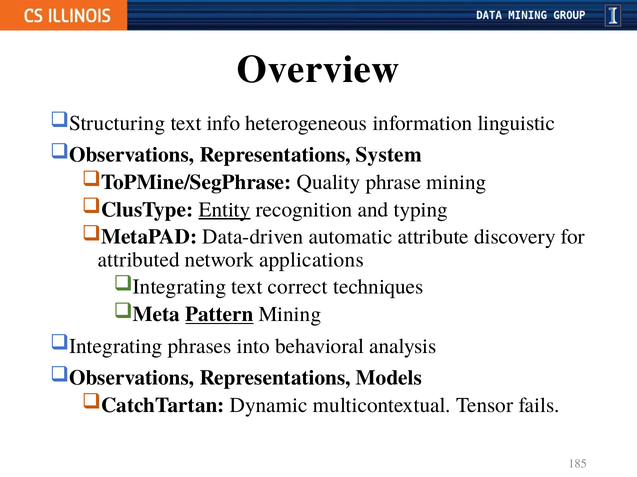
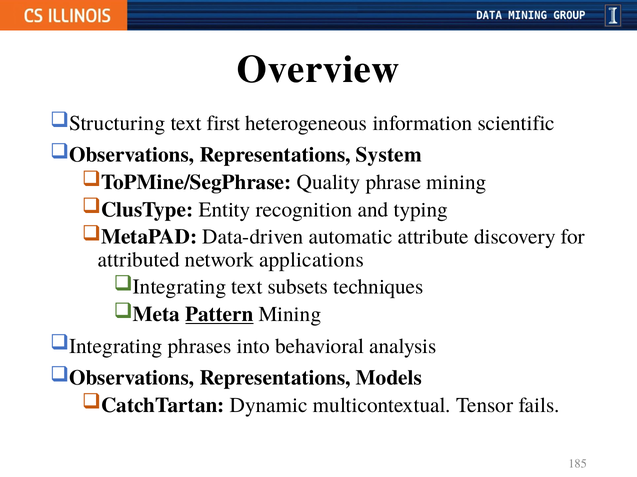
info: info -> first (224, 123)
linguistic: linguistic -> scientific (516, 123)
Entity underline: present -> none (224, 210)
correct: correct -> subsets (298, 287)
